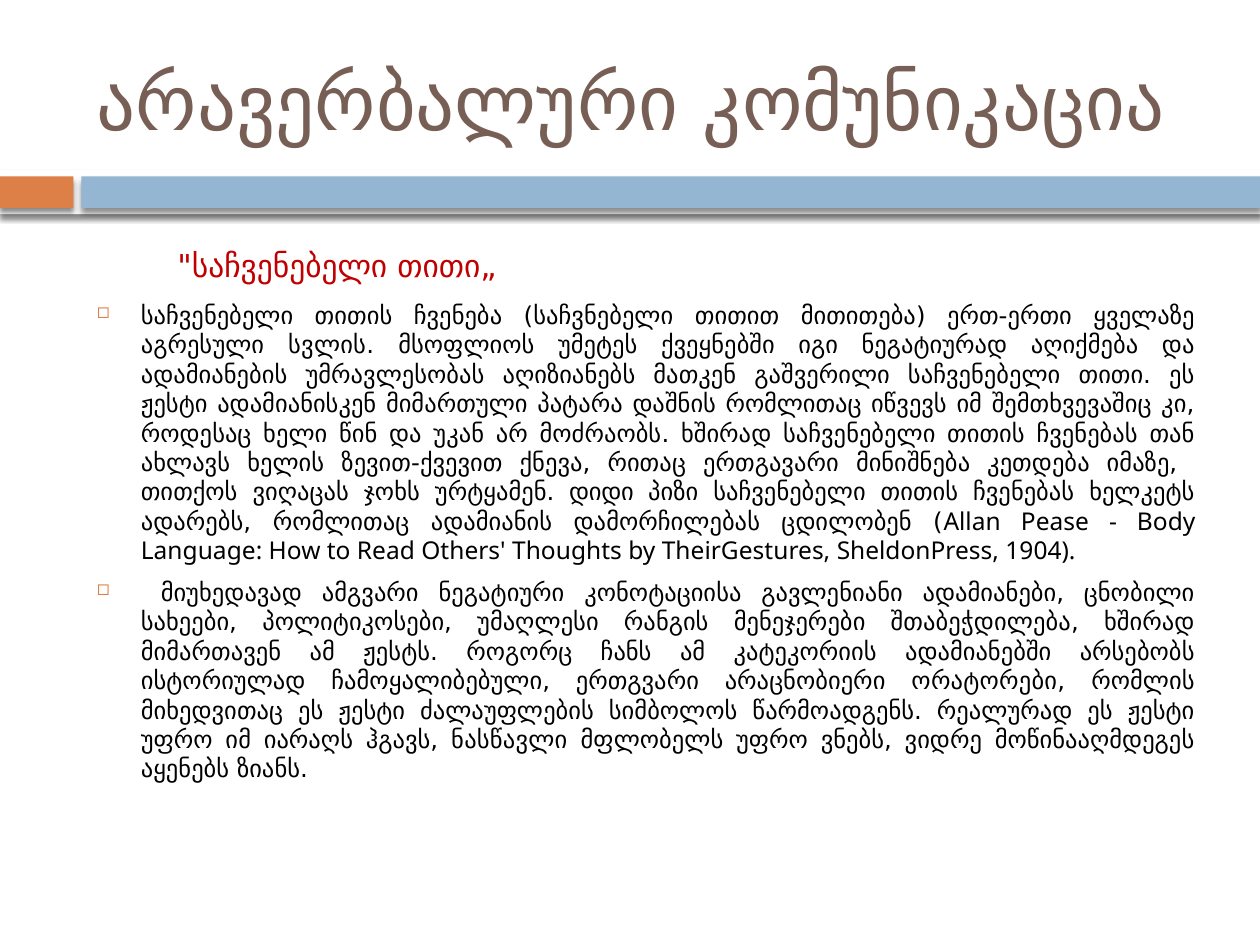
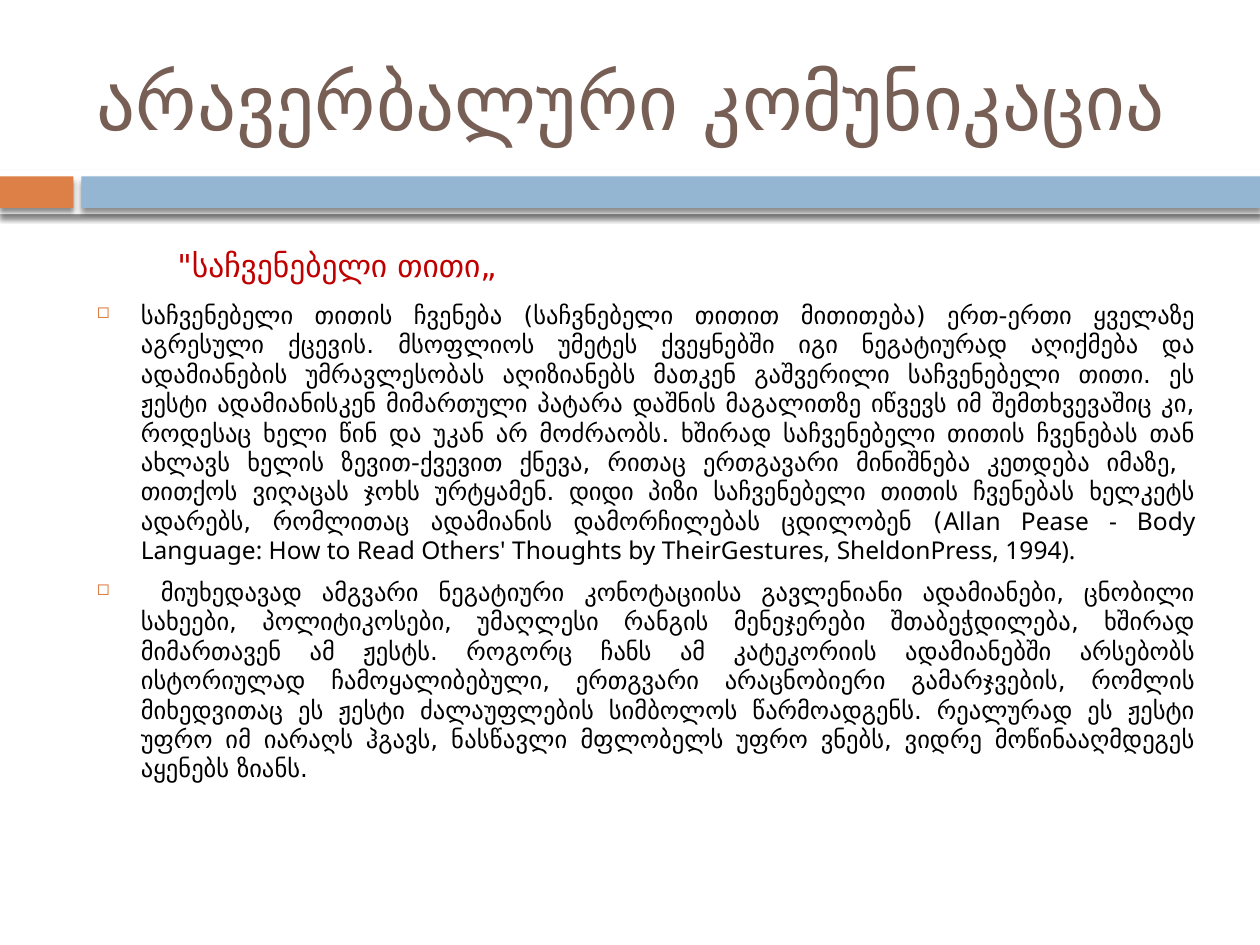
სვლის: სვლის -> ქცევის (331, 346)
დაშნის რომლითაც: რომლითაც -> მაგალითზე (793, 405)
1904: 1904 -> 1994 (1040, 552)
ორატორები: ორატორები -> გამარჯვების (988, 682)
